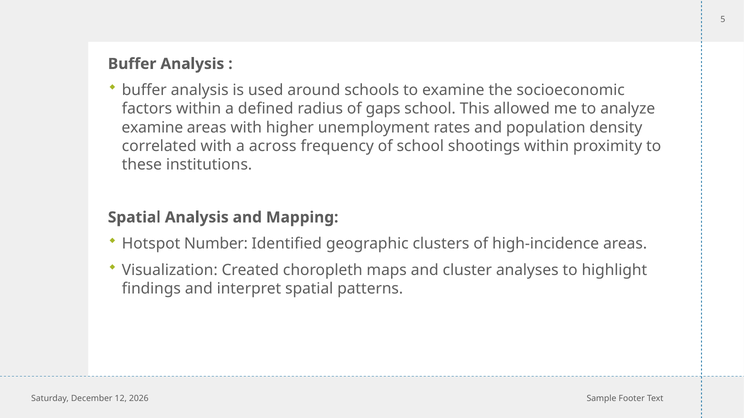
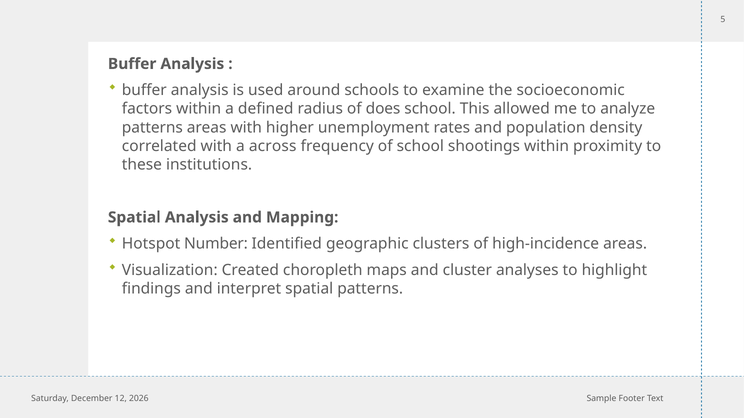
gaps: gaps -> does (383, 109)
examine: examine -> patterns (152, 128)
